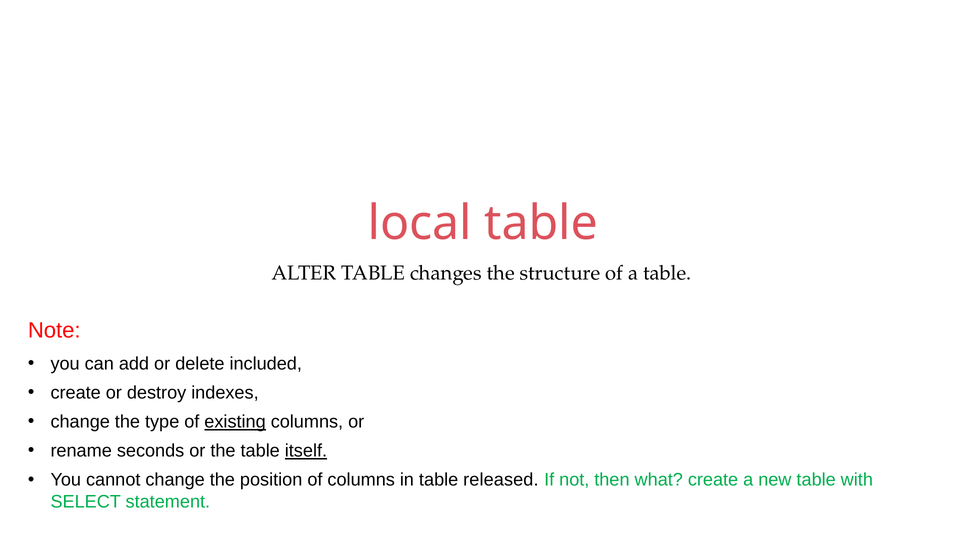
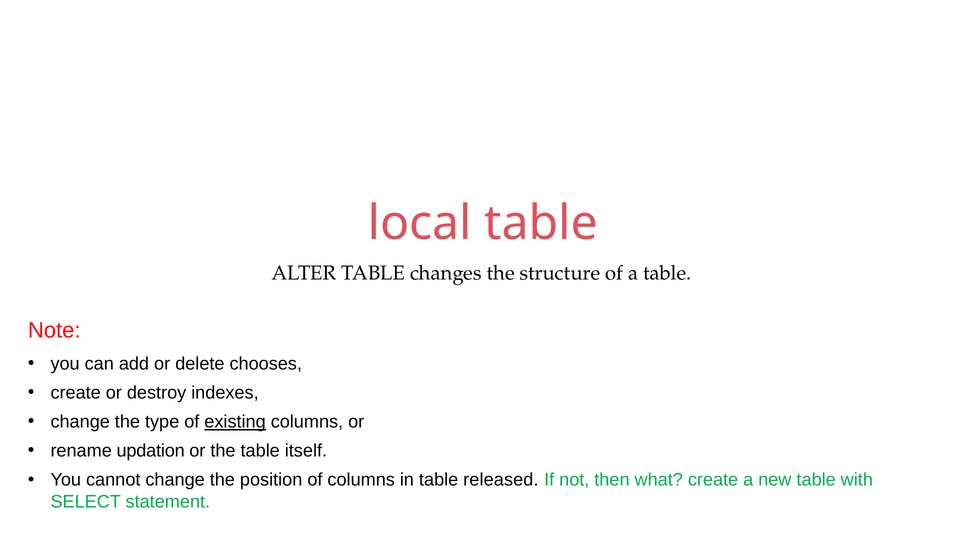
included: included -> chooses (266, 364)
seconds: seconds -> updation (151, 450)
itself underline: present -> none (306, 450)
